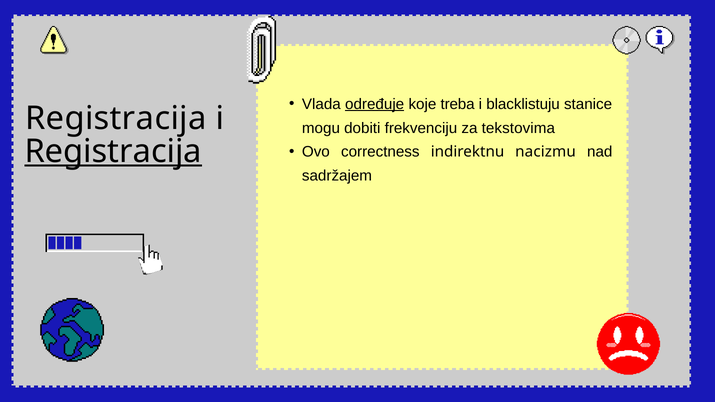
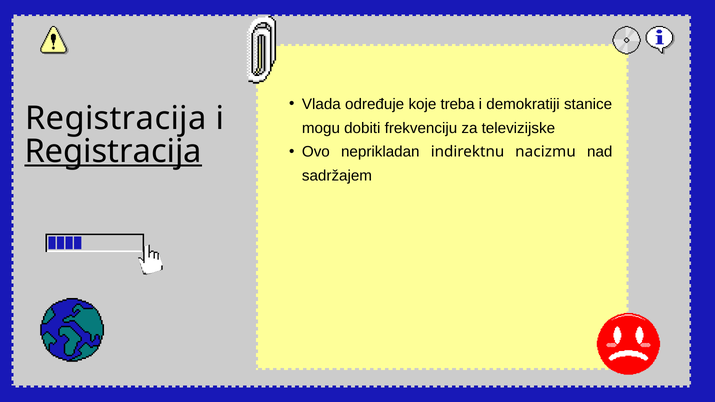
određuje underline: present -> none (375, 104)
blacklistuju: blacklistuju -> demokratiji (523, 104)
tekstovima: tekstovima -> televizijske (518, 128)
correctness: correctness -> neprikladan (380, 152)
